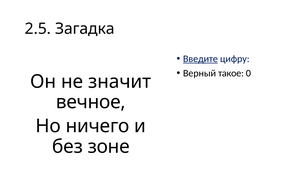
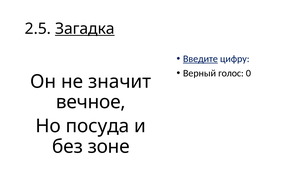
Загадка underline: none -> present (85, 29)
такое: такое -> голос (231, 73)
ничего: ничего -> посуда (97, 126)
